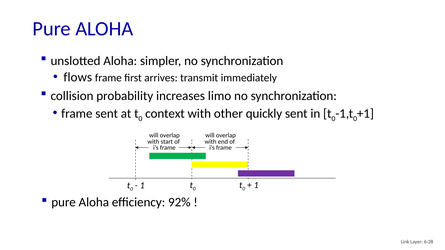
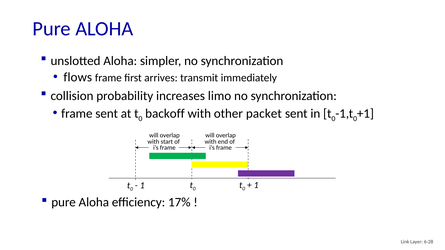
context: context -> backoff (165, 114)
quickly: quickly -> packet (264, 114)
92%: 92% -> 17% (179, 203)
